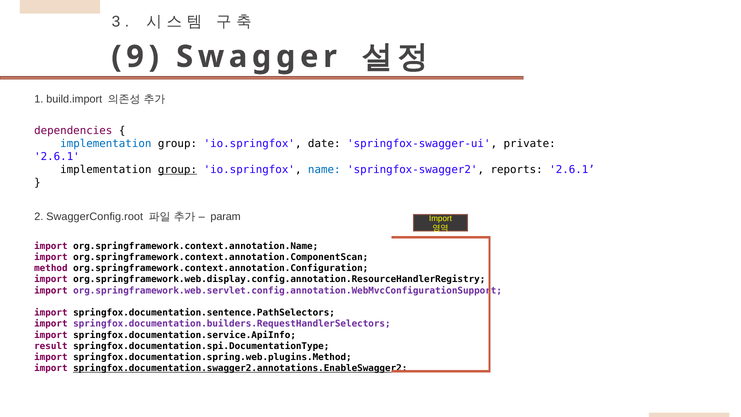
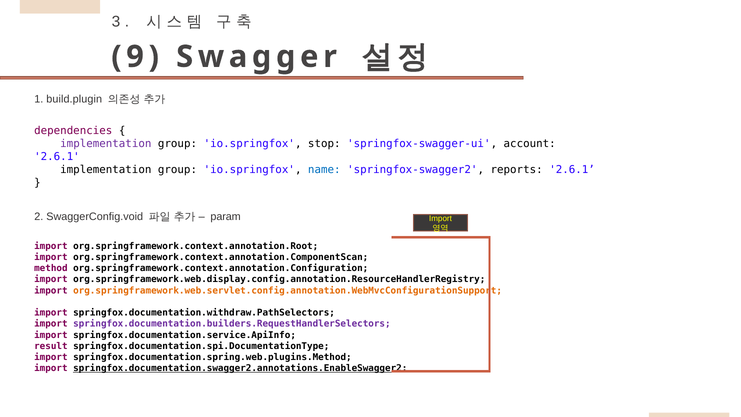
build.import: build.import -> build.plugin (74, 99)
implementation colour: blue -> purple (106, 144)
date: date -> stop (324, 144)
private: private -> account (530, 144)
group underline: present -> none (177, 170)
SwaggerConfig.root: SwaggerConfig.root -> SwaggerConfig.void (95, 217)
org.springframework.context.annotation.Name: org.springframework.context.annotation.Name -> org.springframework.context.annotation.Root (196, 246)
org.springframework.web.servlet.config.annotation.WebMvcConfigurationSupport colour: purple -> orange (288, 290)
springfox.documentation.sentence.PathSelectors: springfox.documentation.sentence.PathSelectors -> springfox.documentation.withdraw.PathSelectors (204, 313)
